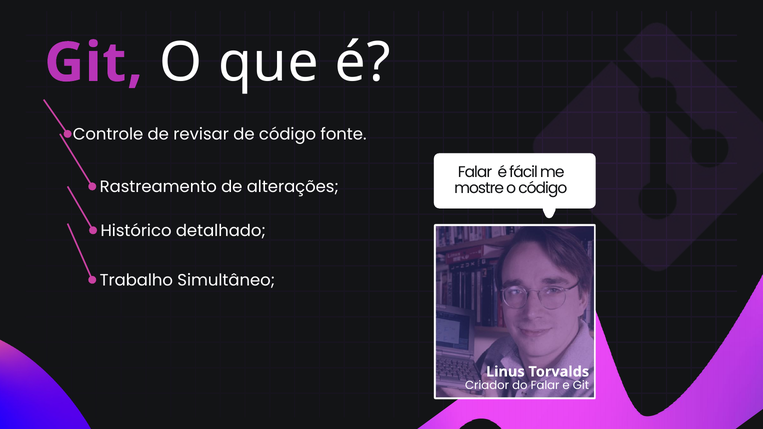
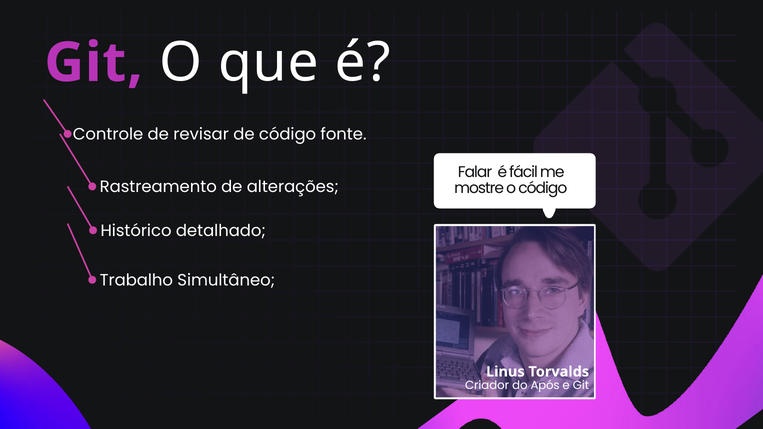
do Falar: Falar -> Após (545, 386)
